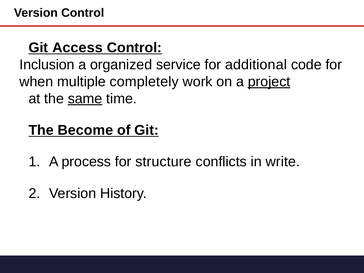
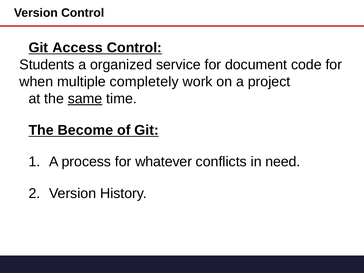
Inclusion: Inclusion -> Students (47, 65)
additional: additional -> document (256, 65)
project underline: present -> none (269, 82)
structure: structure -> whatever (164, 162)
write: write -> need (283, 162)
